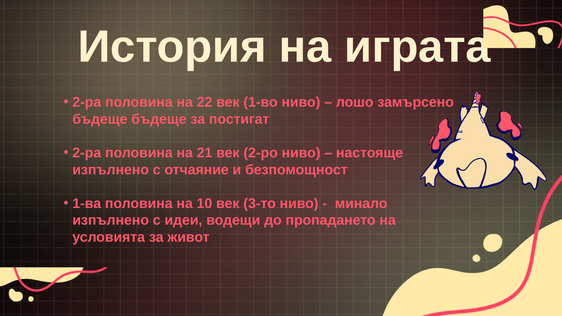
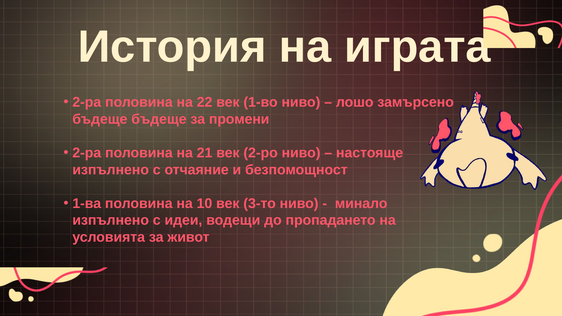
постигат: постигат -> промени (239, 119)
